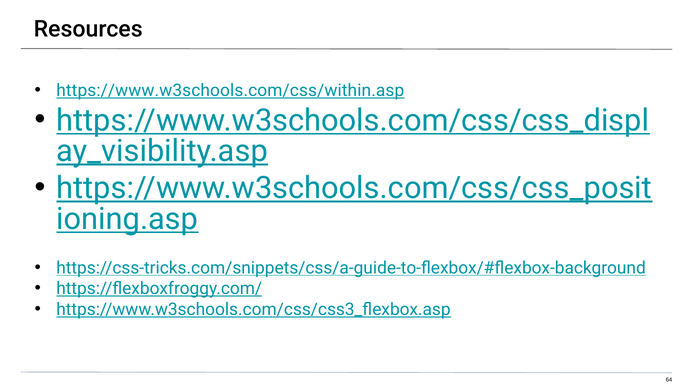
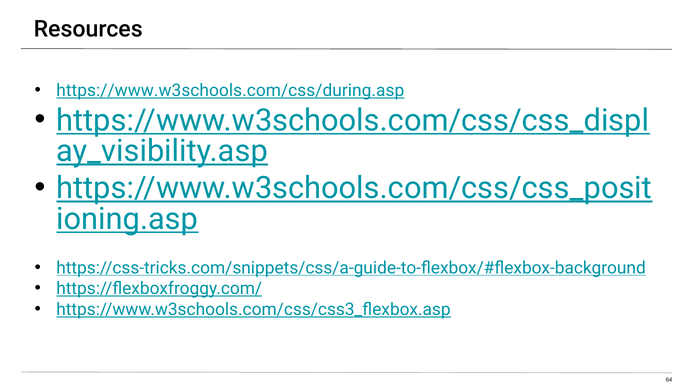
https://www.w3schools.com/css/within.asp: https://www.w3schools.com/css/within.asp -> https://www.w3schools.com/css/during.asp (230, 91)
